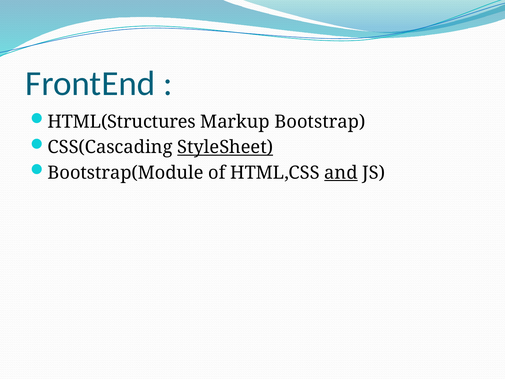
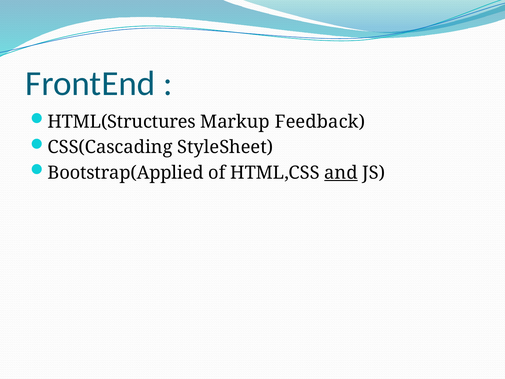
Bootstrap: Bootstrap -> Feedback (320, 122)
StyleSheet underline: present -> none (225, 147)
Bootstrap(Module: Bootstrap(Module -> Bootstrap(Applied (126, 173)
